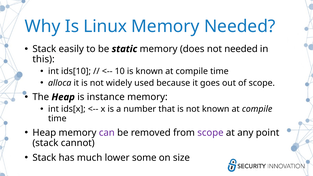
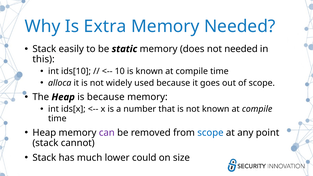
Linux: Linux -> Extra (105, 26)
is instance: instance -> because (106, 97)
scope colour: purple -> blue (210, 133)
some: some -> could (144, 158)
